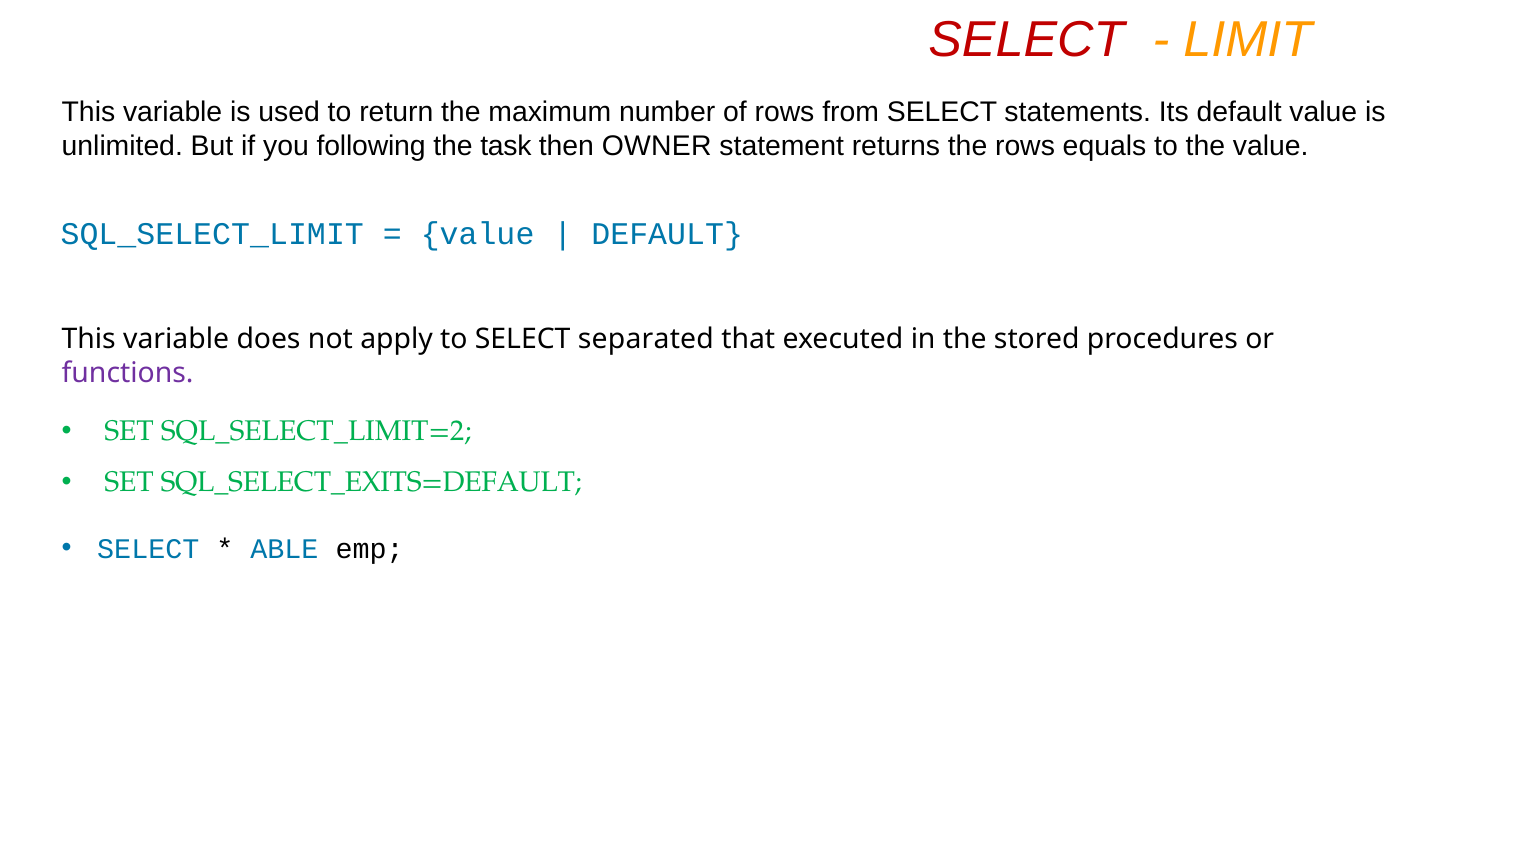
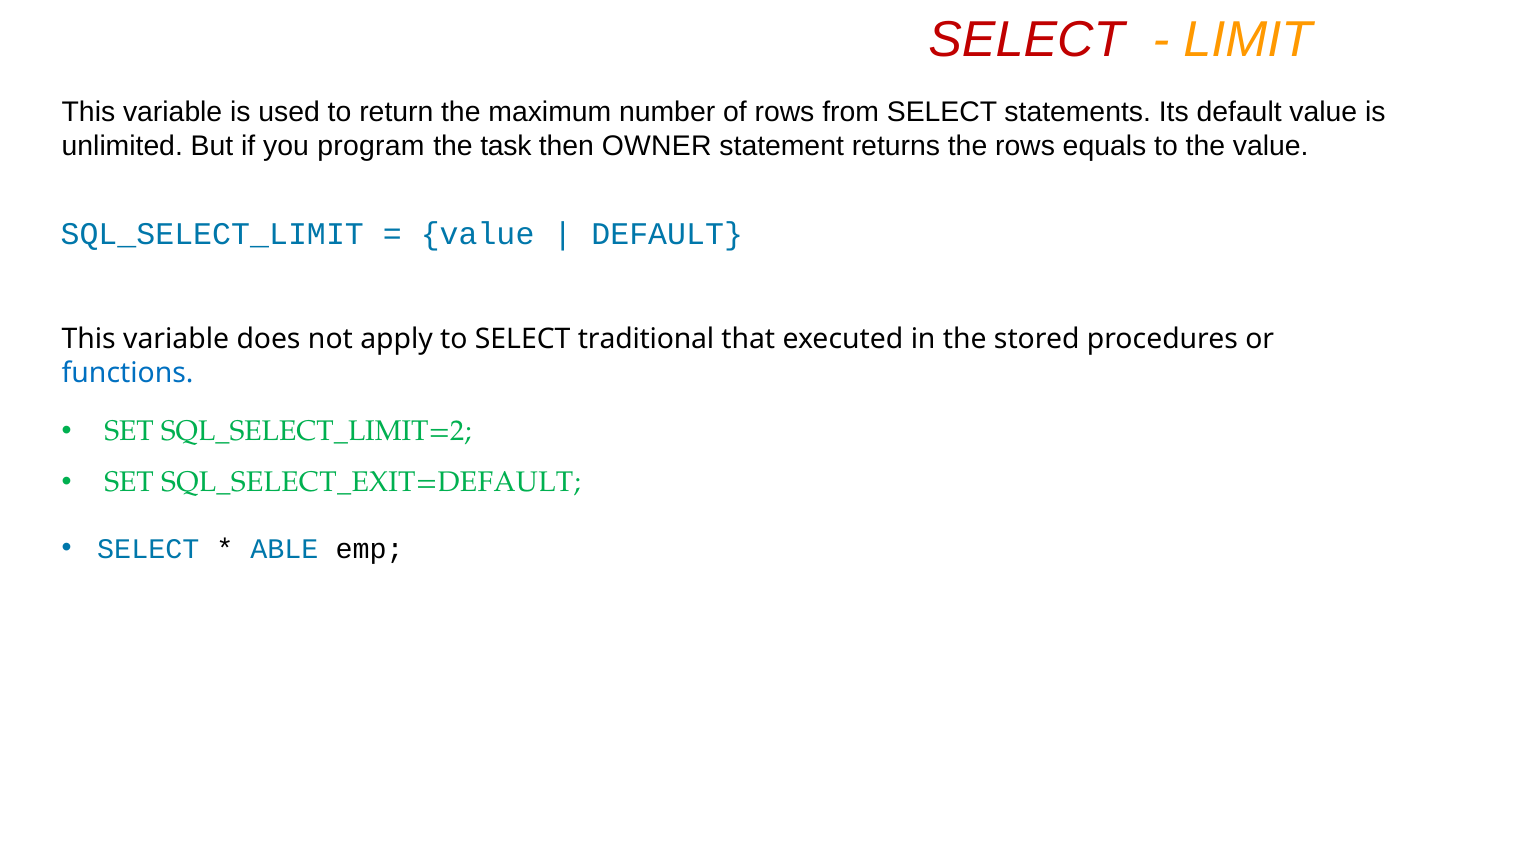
following: following -> program (371, 146)
separated: separated -> traditional (646, 340)
functions colour: purple -> blue (128, 374)
SQL_SELECT_EXITS=DEFAULT: SQL_SELECT_EXITS=DEFAULT -> SQL_SELECT_EXIT=DEFAULT (371, 482)
